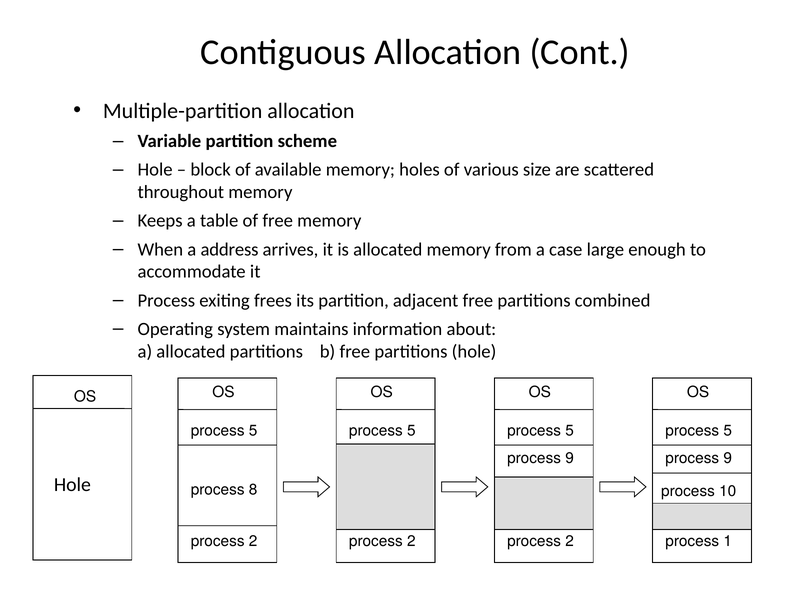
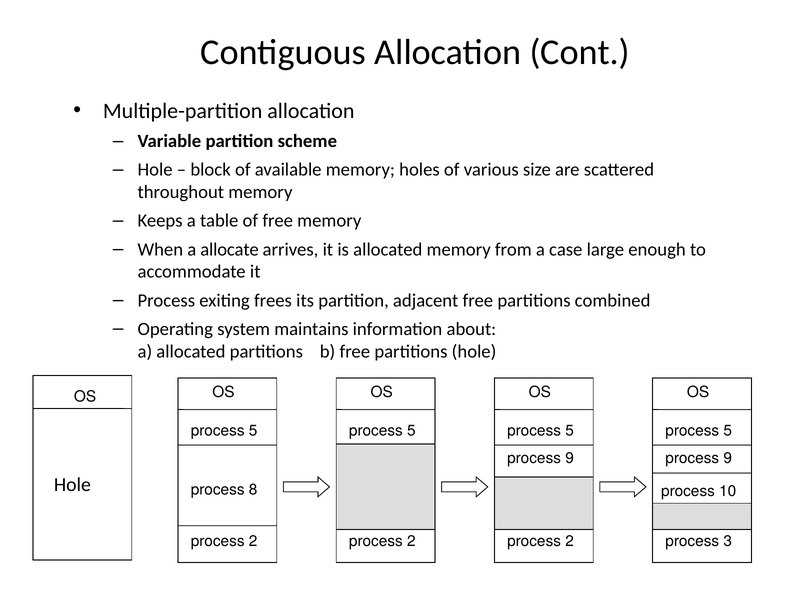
address: address -> allocate (230, 249)
1: 1 -> 3 (728, 542)
